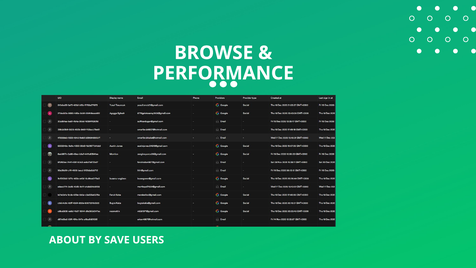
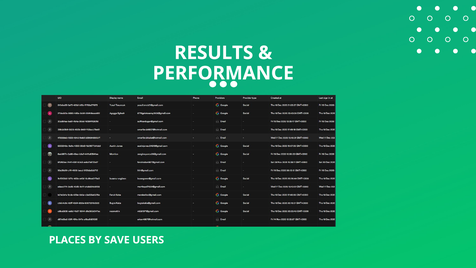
BROWSE: BROWSE -> RESULTS (214, 53)
ABOUT: ABOUT -> PLACES (67, 240)
